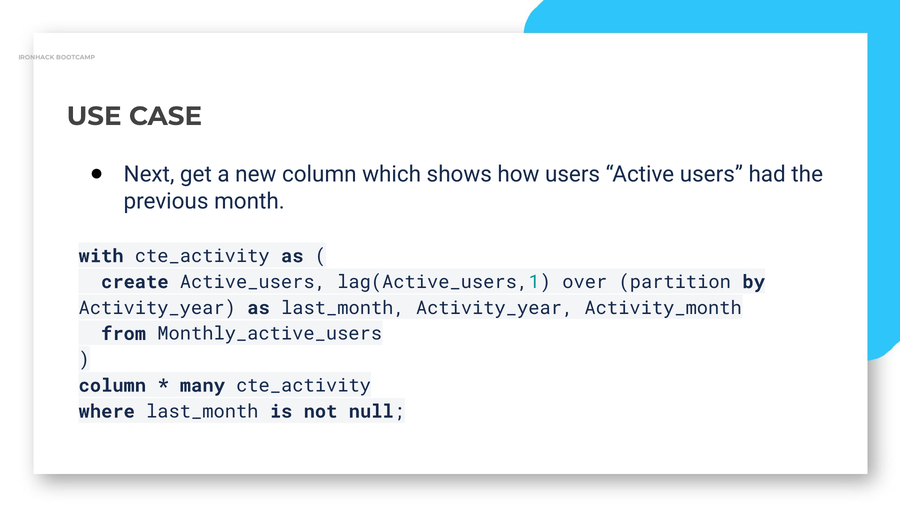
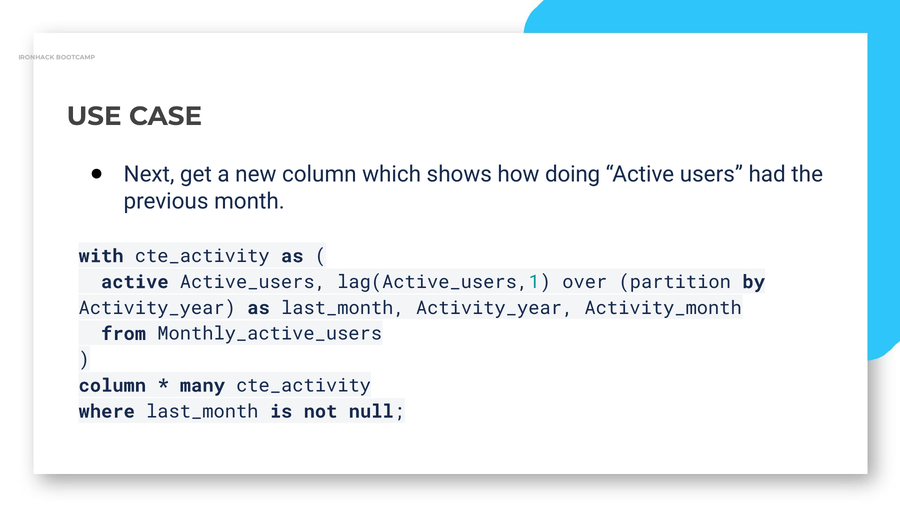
how users: users -> doing (573, 174)
create: create -> active (135, 282)
